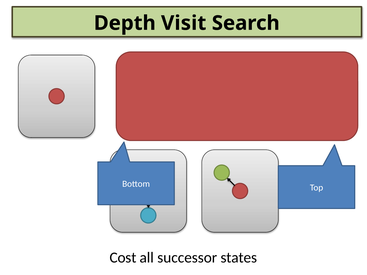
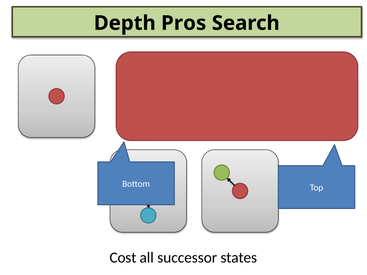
Visit: Visit -> Pros (184, 23)
